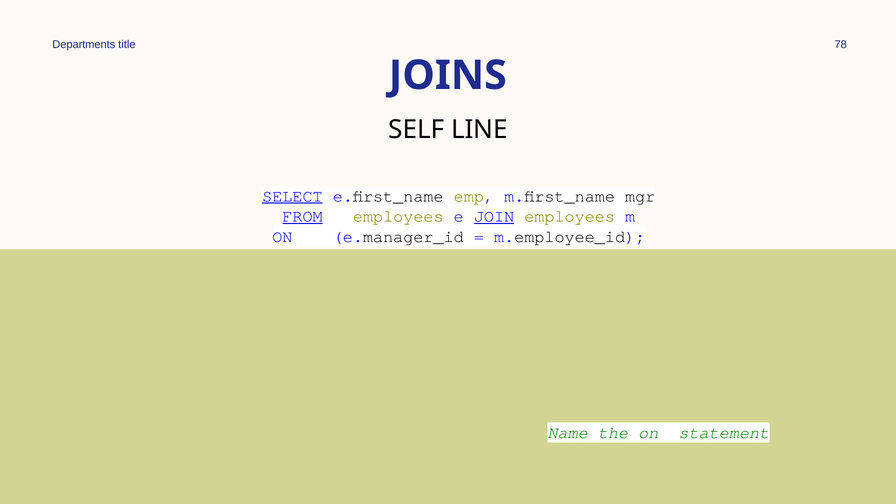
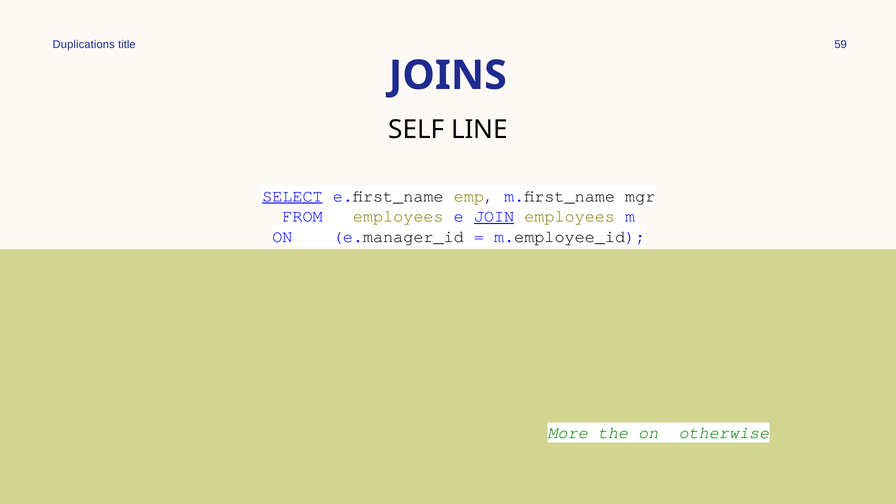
Departments: Departments -> Duplications (84, 44)
78: 78 -> 59 (841, 44)
FROM underline: present -> none (303, 216)
Name: Name -> More (568, 433)
statement: statement -> otherwise (724, 433)
